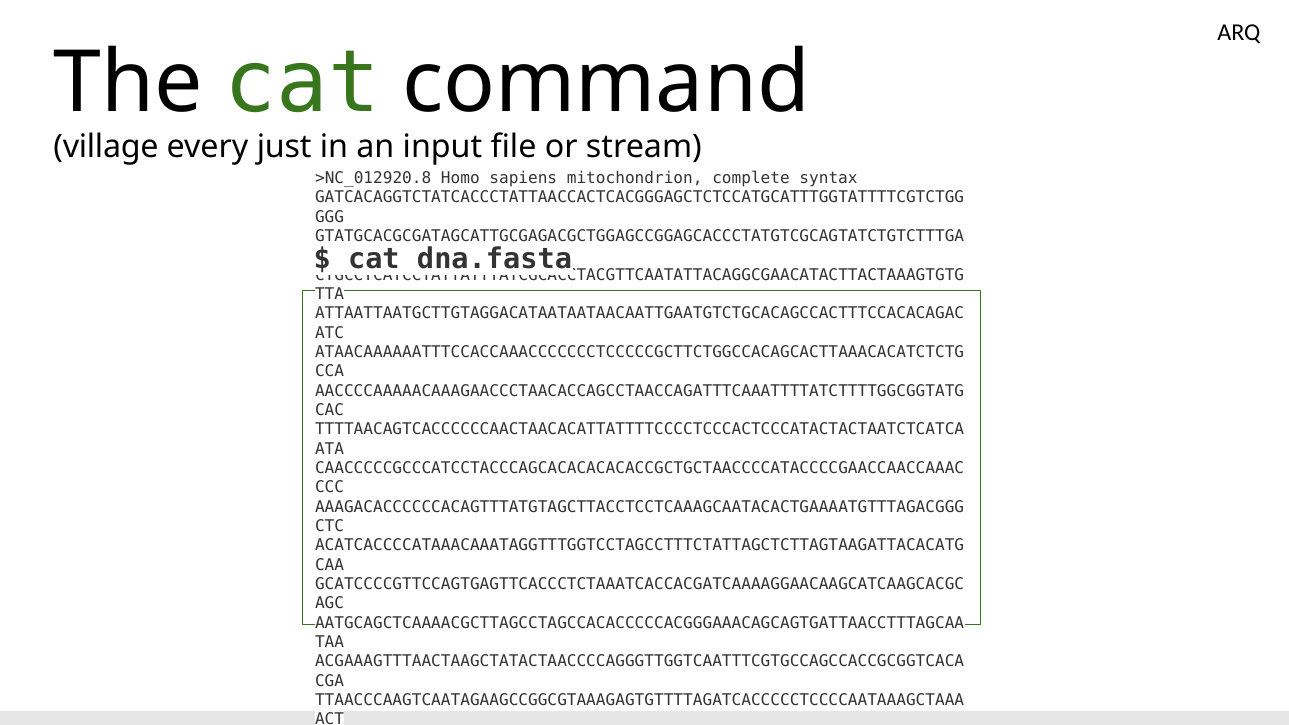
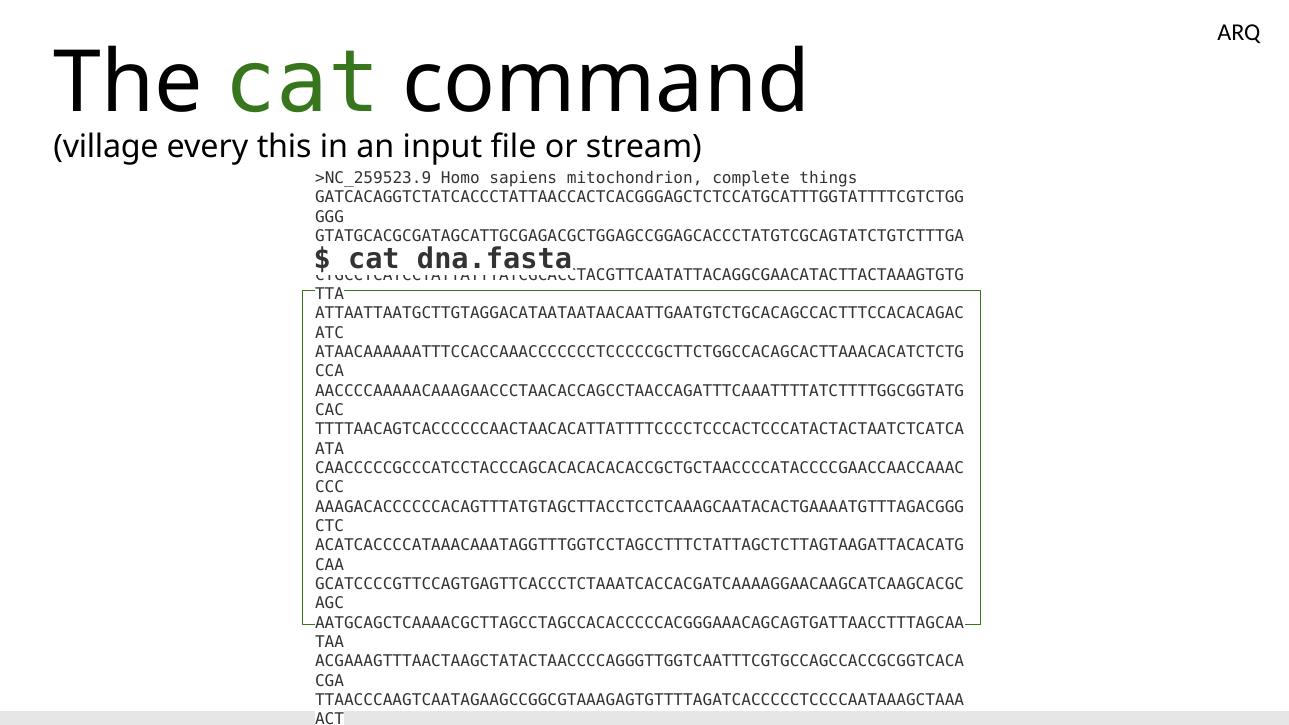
just: just -> this (284, 147)
>NC_012920.8: >NC_012920.8 -> >NC_259523.9 (373, 178)
syntax: syntax -> things (829, 178)
